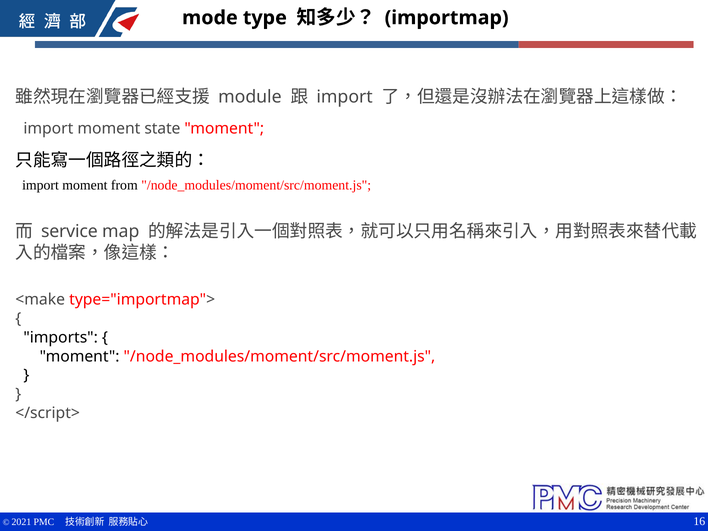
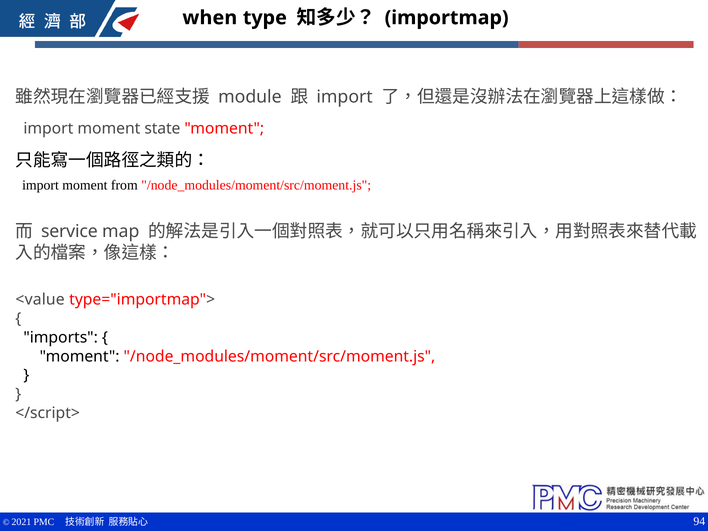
mode: mode -> when (210, 18)
<make: <make -> <value (40, 300)
16: 16 -> 94 (699, 521)
